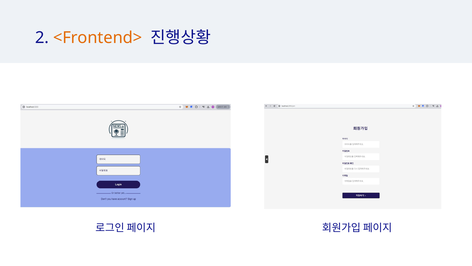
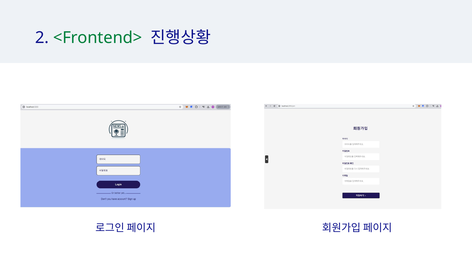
<Frontend> colour: orange -> green (98, 38)
